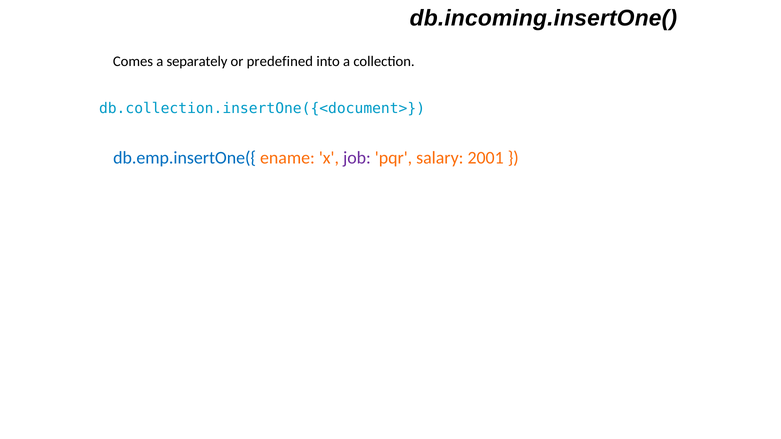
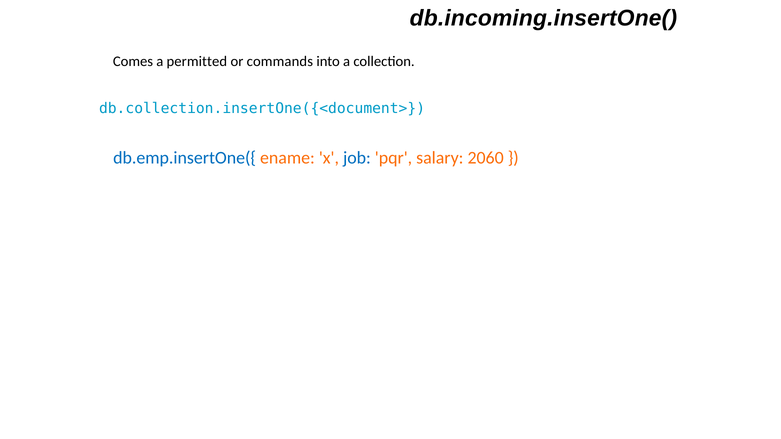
separately: separately -> permitted (197, 61)
predefined: predefined -> commands (280, 61)
job colour: purple -> blue (357, 158)
2001: 2001 -> 2060 (486, 158)
